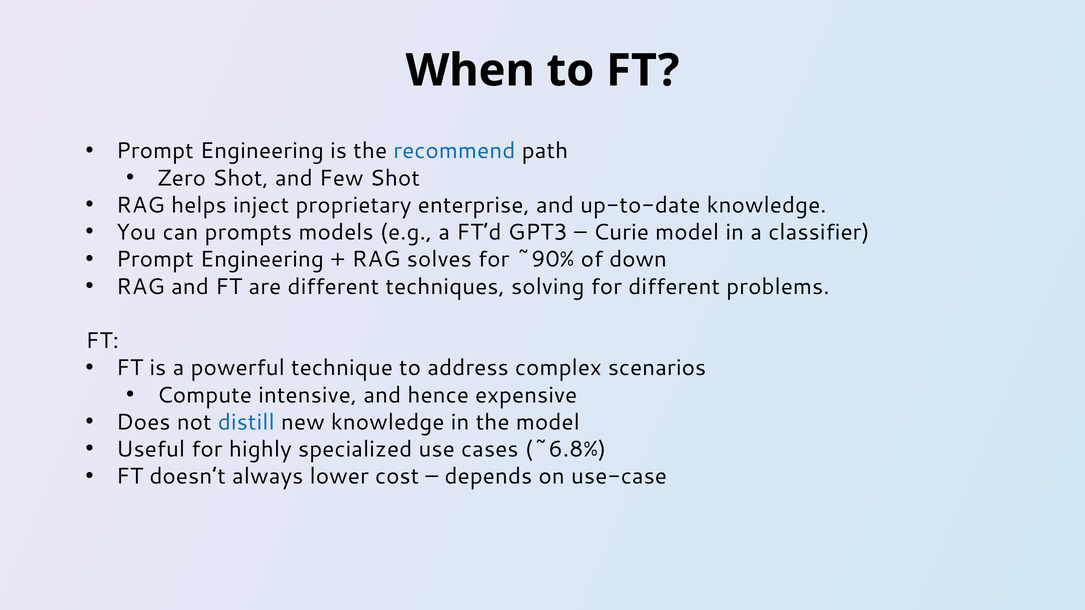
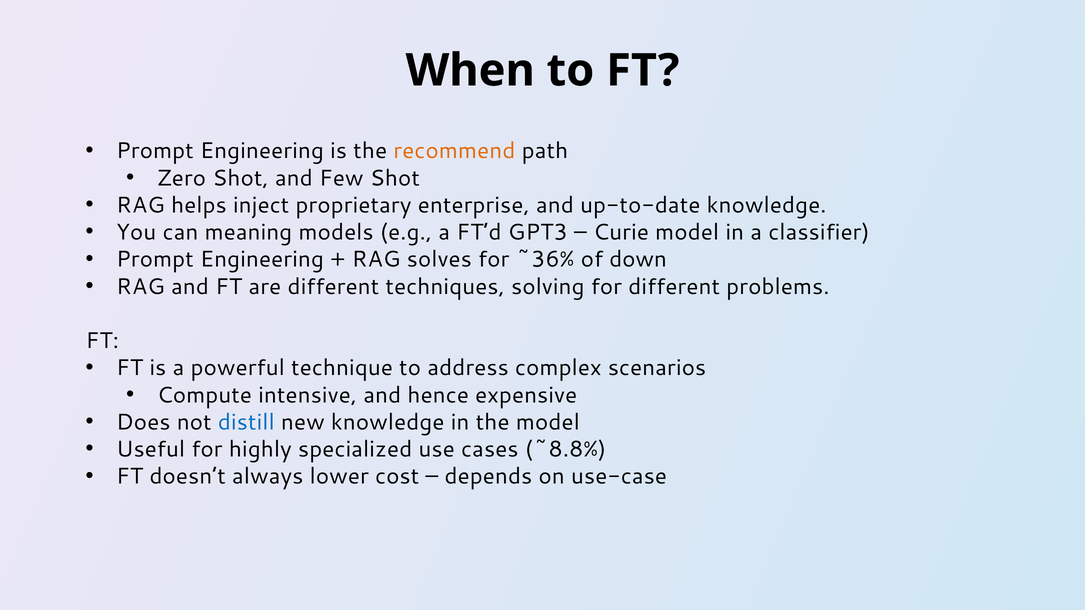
recommend colour: blue -> orange (454, 151)
prompts: prompts -> meaning (248, 232)
~90%: ~90% -> ~36% (545, 260)
~6.8%: ~6.8% -> ~8.8% (566, 450)
